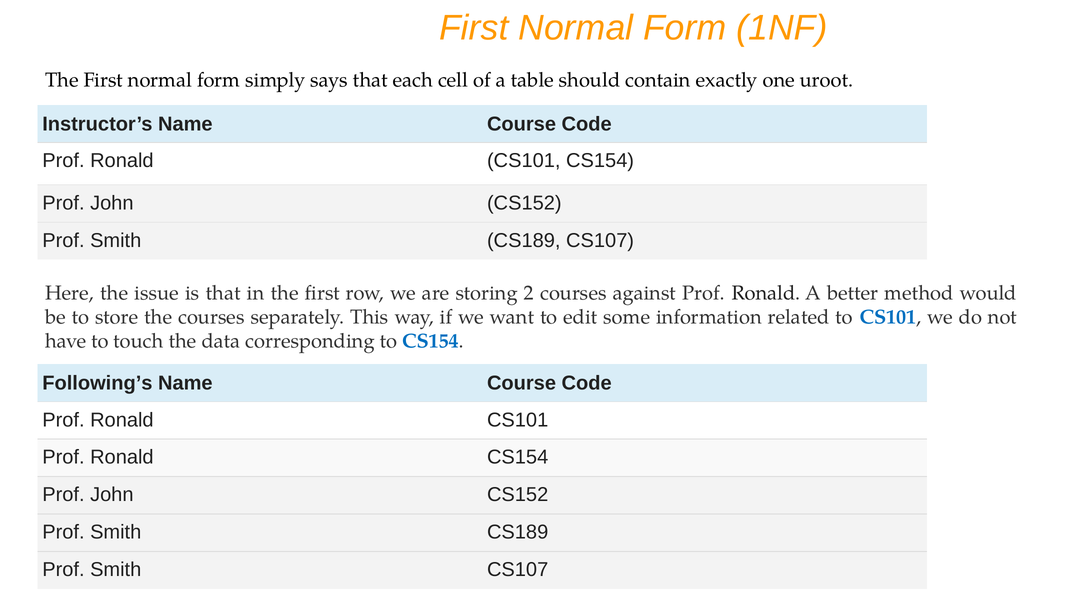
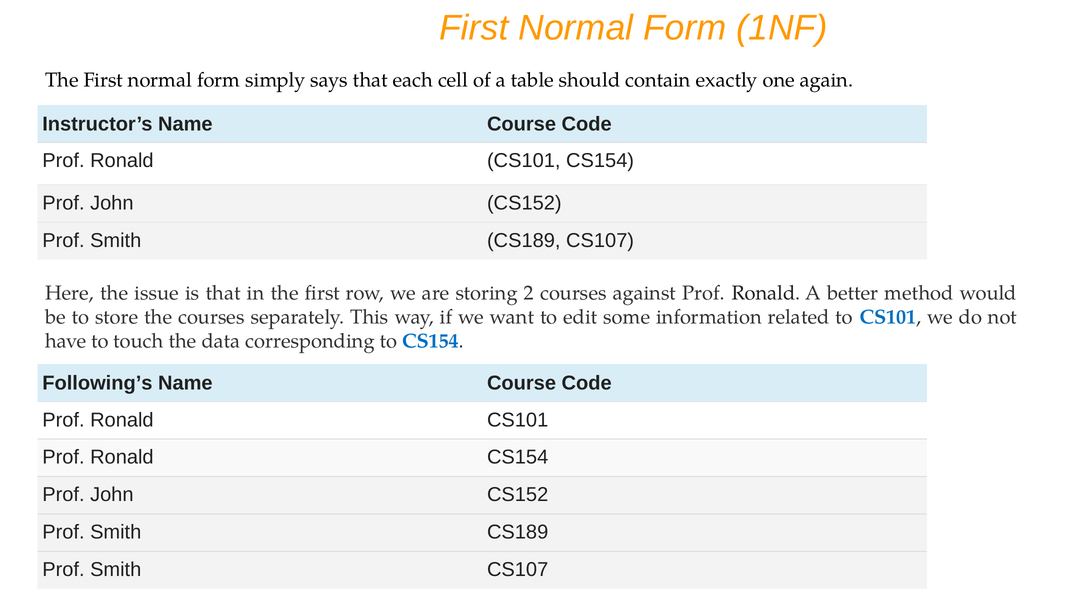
uroot: uroot -> again (826, 80)
